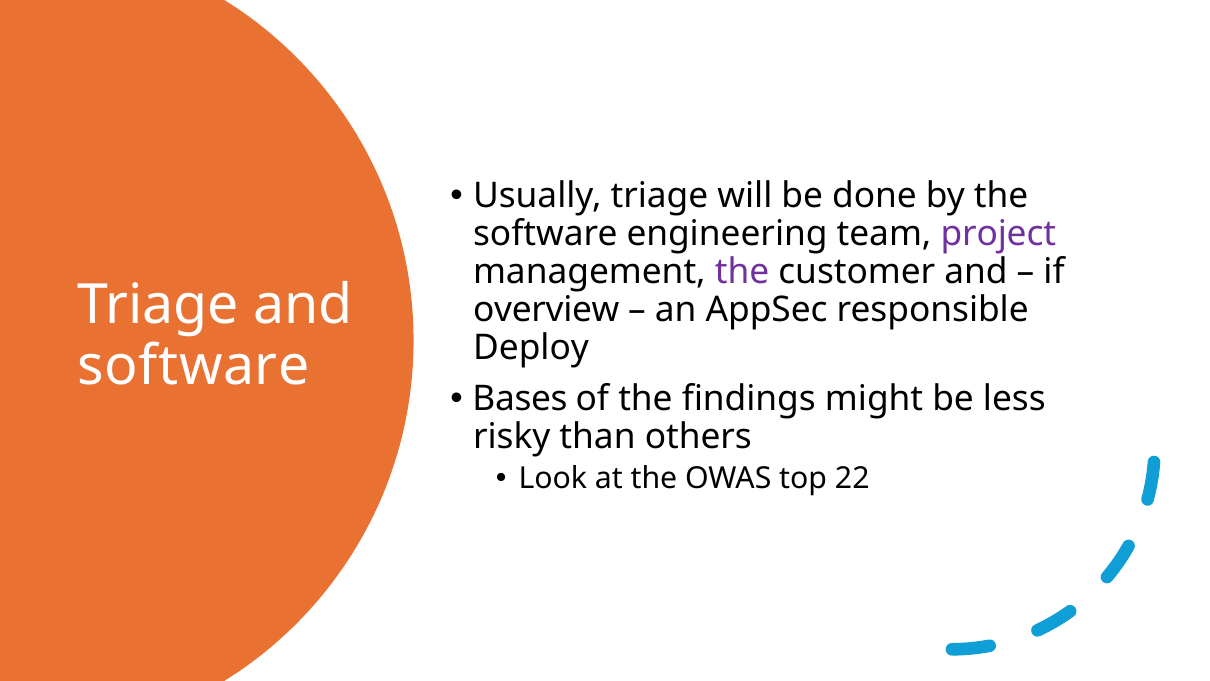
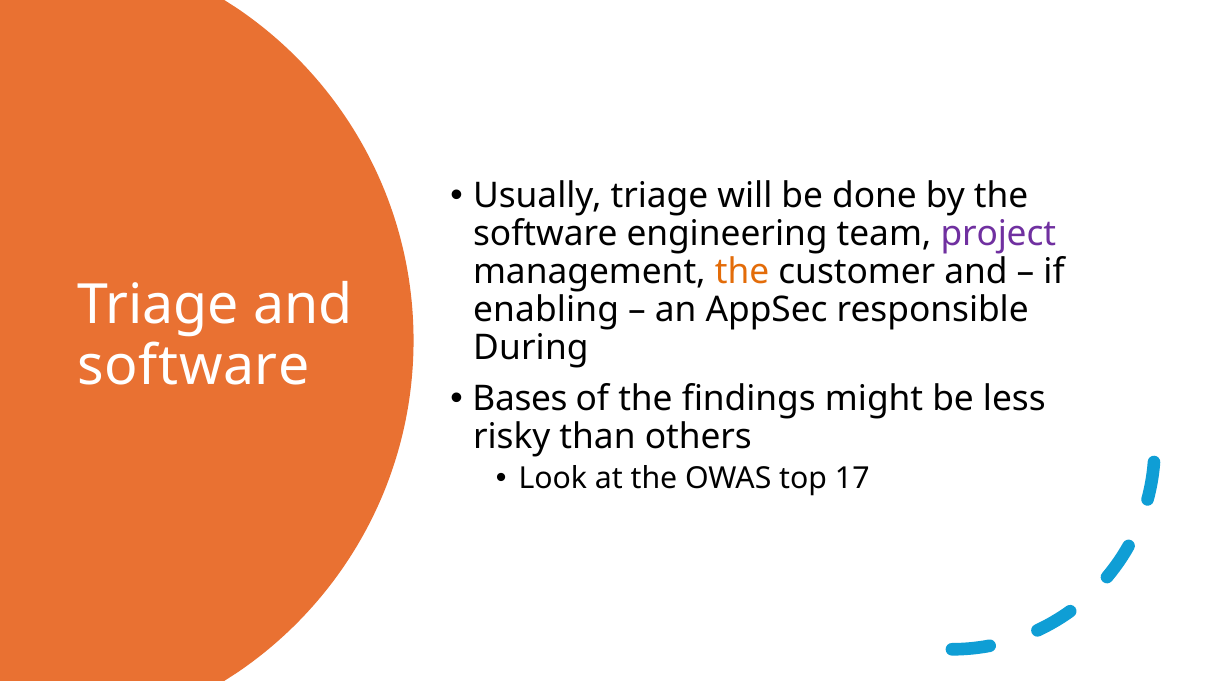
the colour: purple -> orange (742, 272)
overview: overview -> enabling (546, 310)
Deploy: Deploy -> During (531, 348)
22: 22 -> 17 (852, 478)
